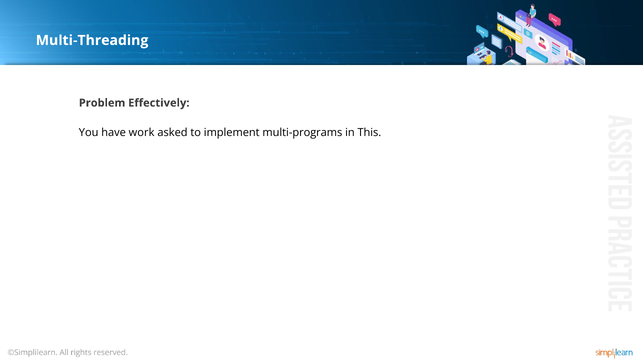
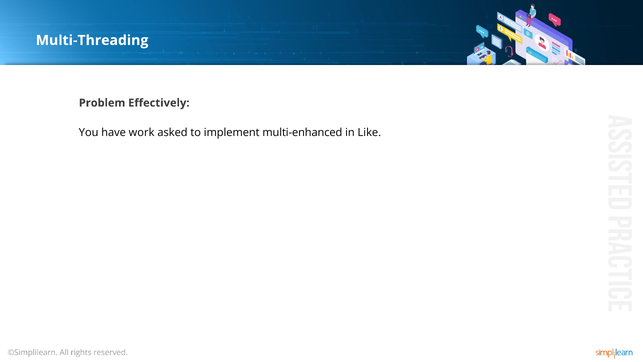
multi-programs: multi-programs -> multi-enhanced (302, 132)
This: This -> Like (369, 132)
